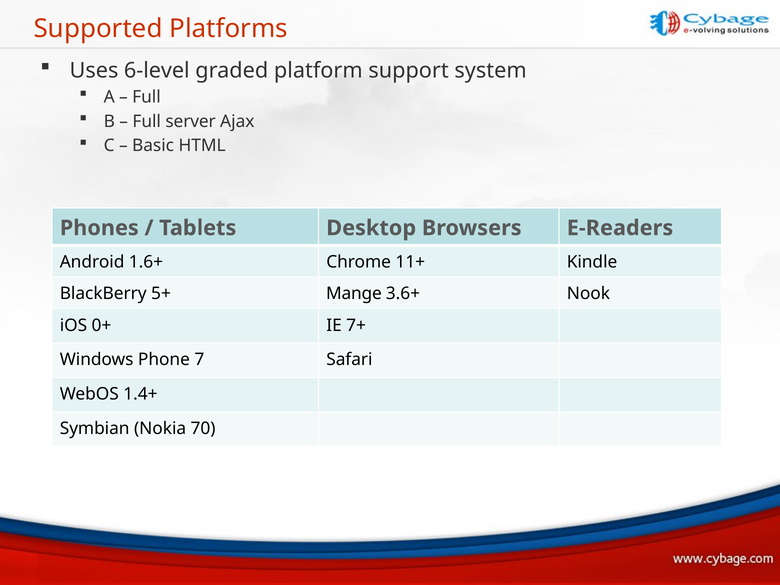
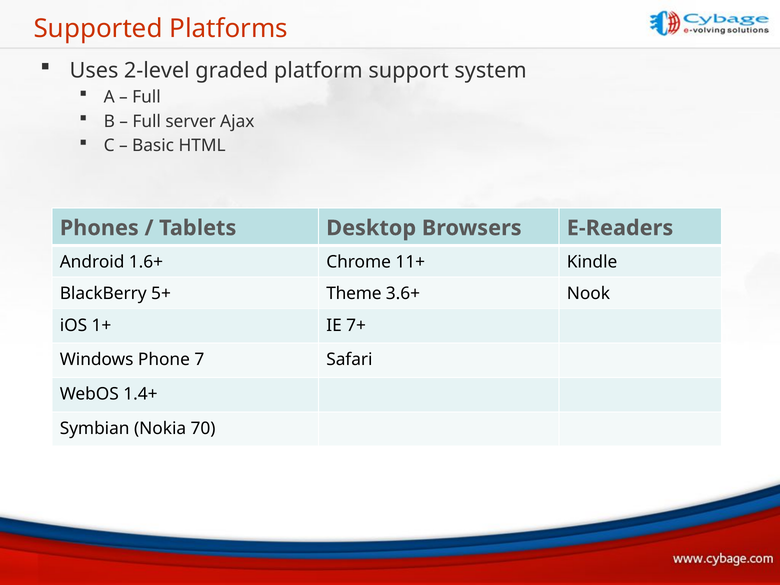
6-level: 6-level -> 2-level (157, 71)
Mange: Mange -> Theme (354, 294)
0+: 0+ -> 1+ (102, 325)
